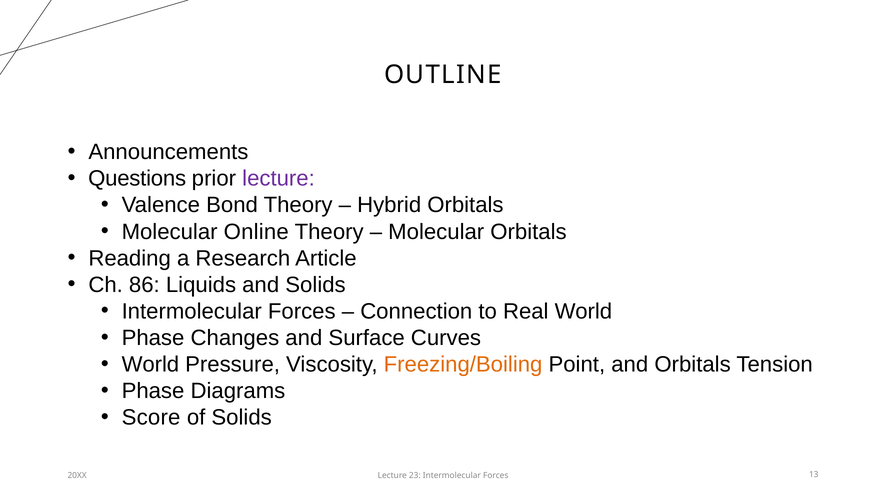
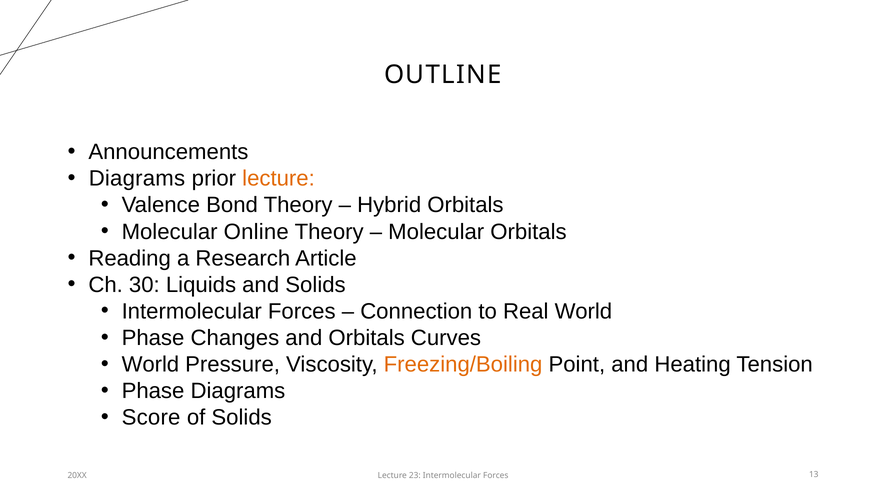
Questions: Questions -> Diagrams (137, 179)
lecture colour: purple -> orange (279, 179)
86: 86 -> 30 (144, 285)
and Surface: Surface -> Orbitals (367, 338)
and Orbitals: Orbitals -> Heating (693, 365)
